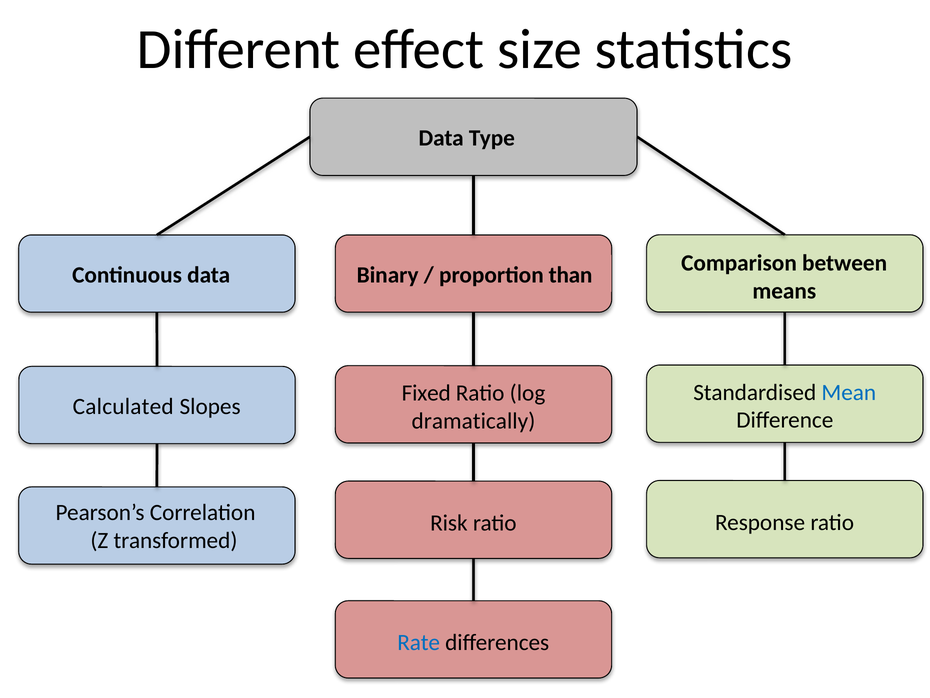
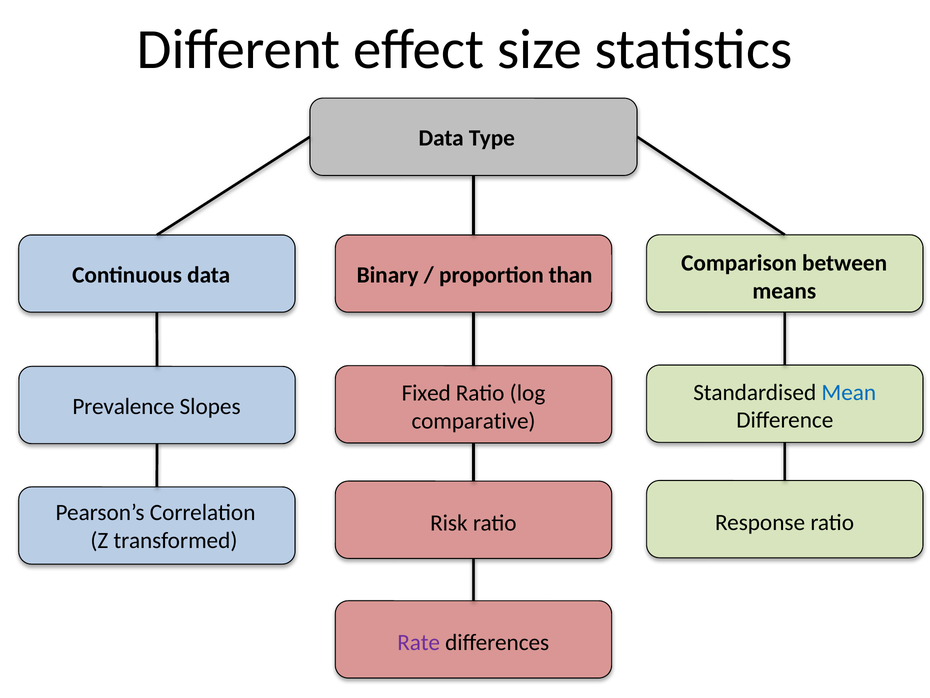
Calculated: Calculated -> Prevalence (123, 406)
dramatically: dramatically -> comparative (474, 421)
Rate colour: blue -> purple (419, 642)
